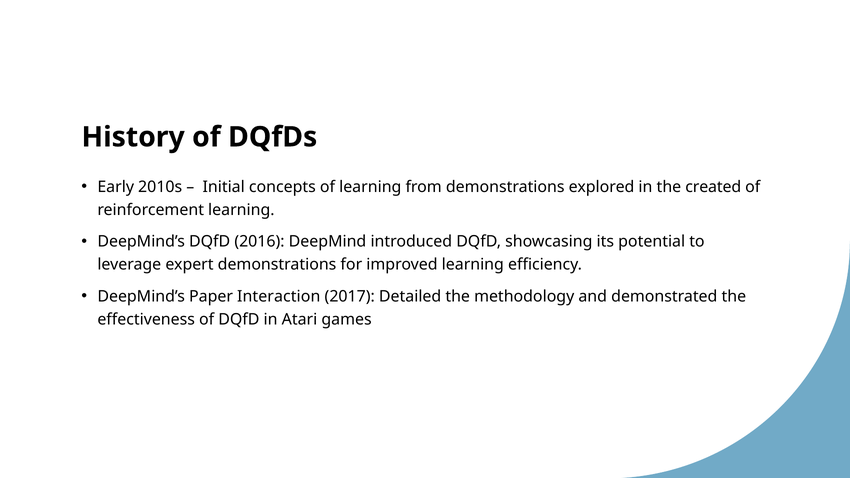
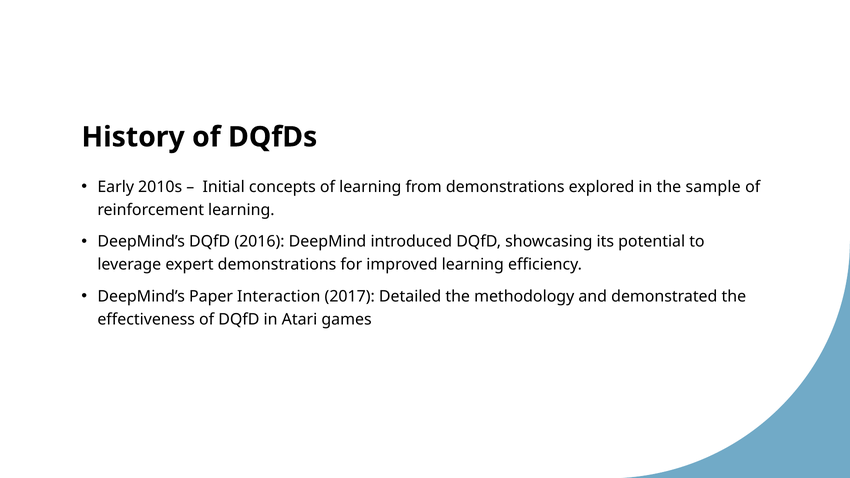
created: created -> sample (713, 187)
